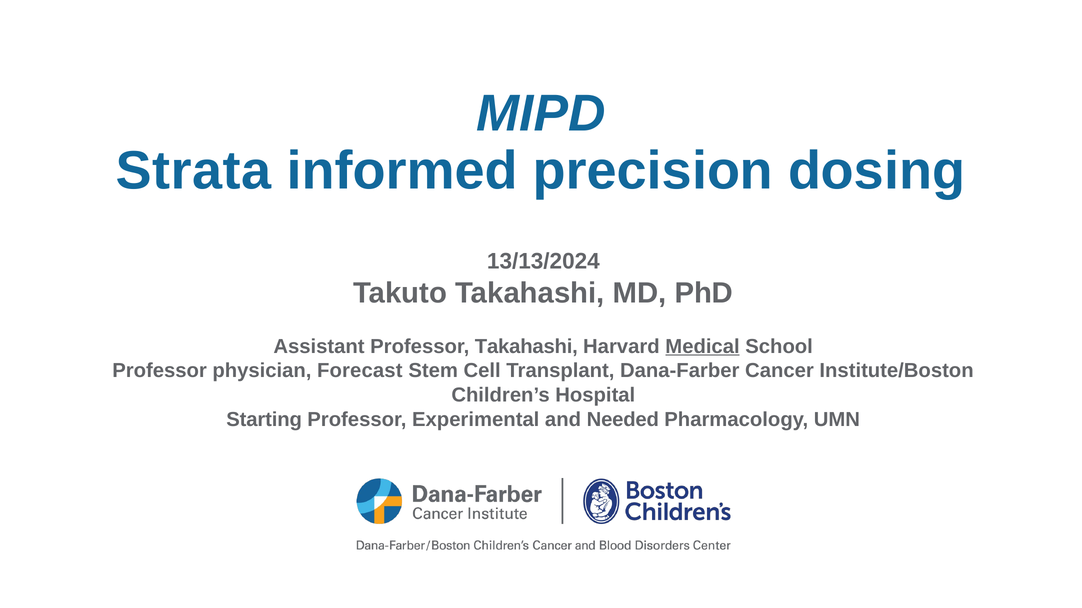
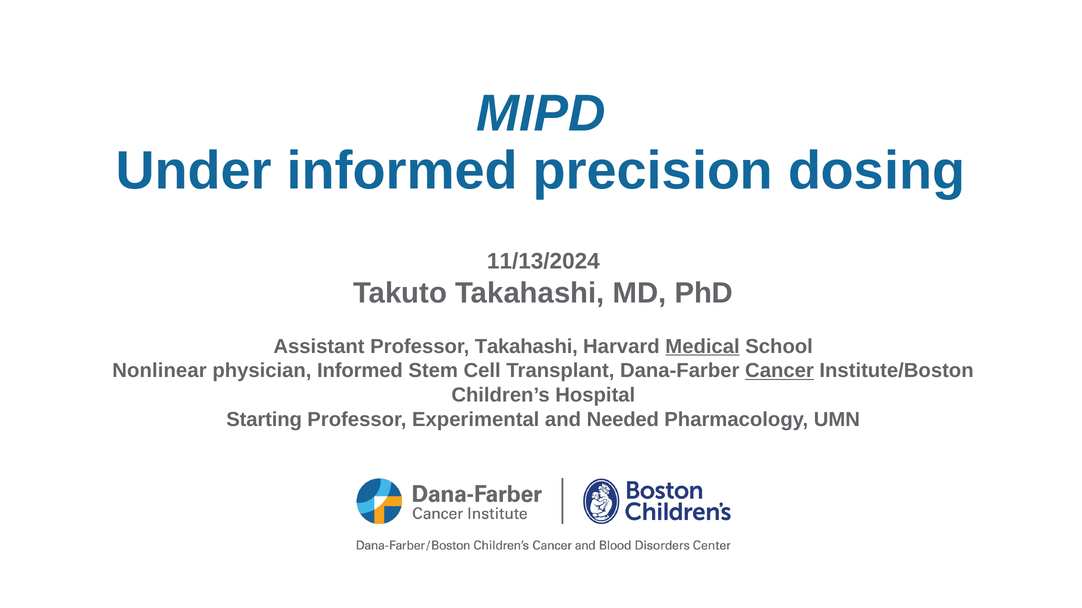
Strata: Strata -> Under (194, 171)
13/13/2024: 13/13/2024 -> 11/13/2024 (543, 262)
Professor: Professor -> Nonlinear (159, 371)
physician Forecast: Forecast -> Informed (360, 371)
Cancer underline: none -> present (779, 371)
